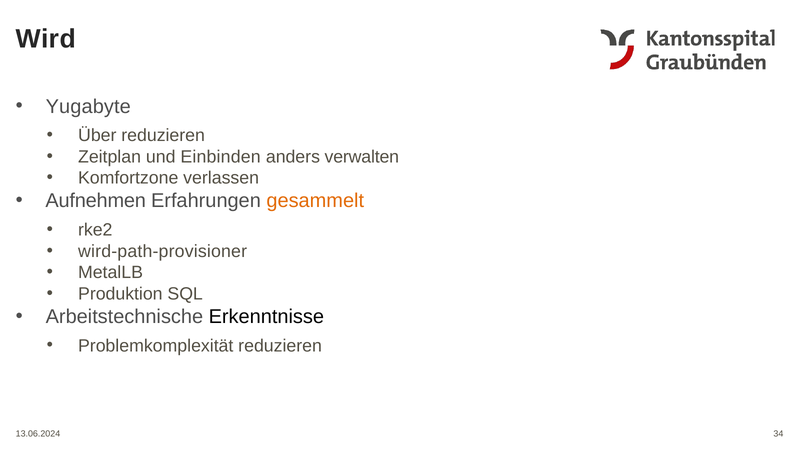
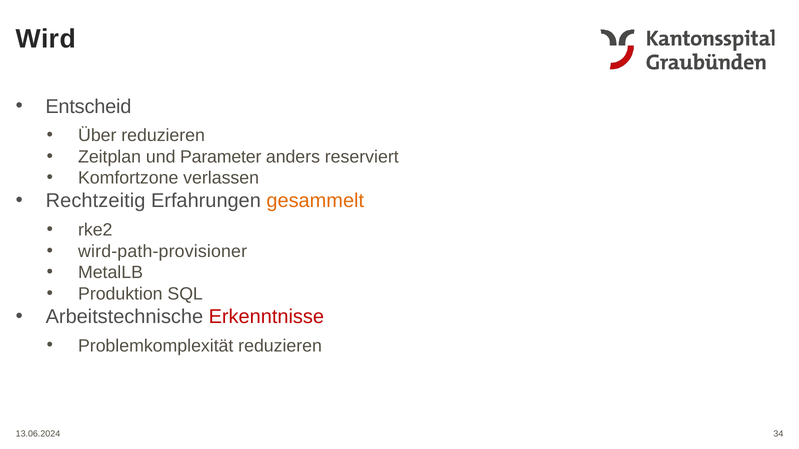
Yugabyte: Yugabyte -> Entscheid (88, 107)
Einbinden: Einbinden -> Parameter (221, 157)
verwalten: verwalten -> reserviert (362, 157)
Aufnehmen: Aufnehmen -> Rechtzeitig (96, 201)
Erkenntnisse colour: black -> red (266, 317)
